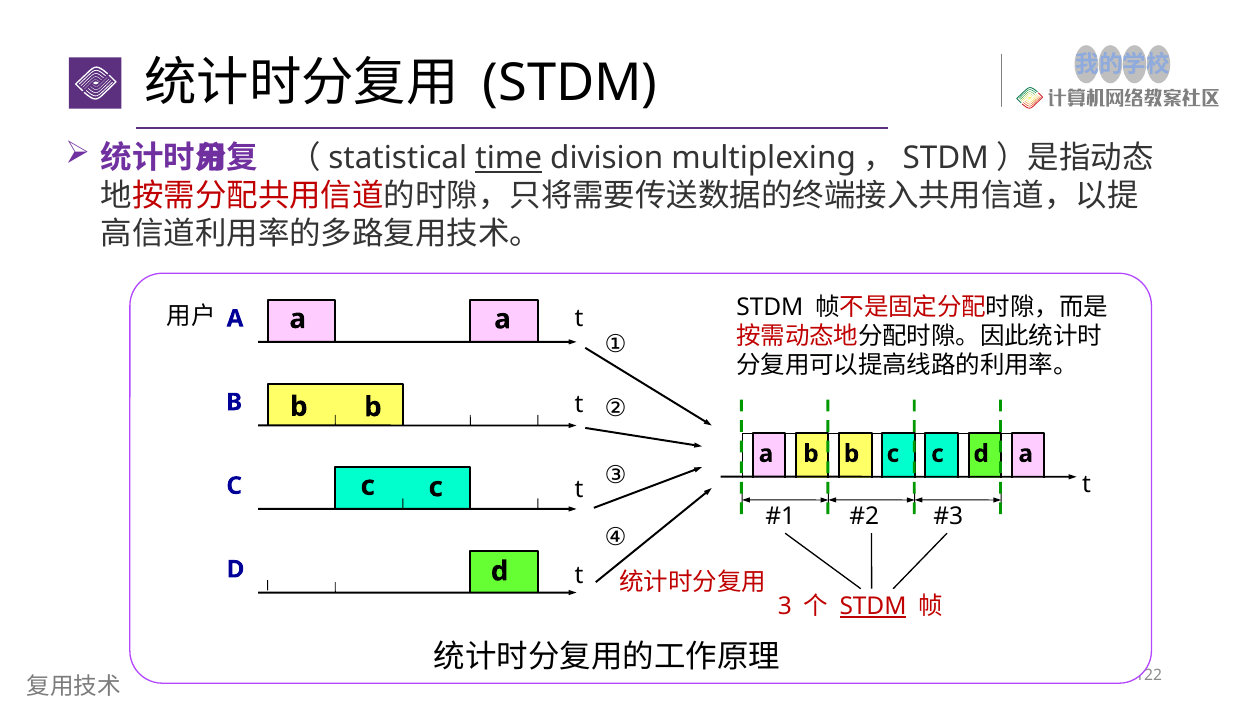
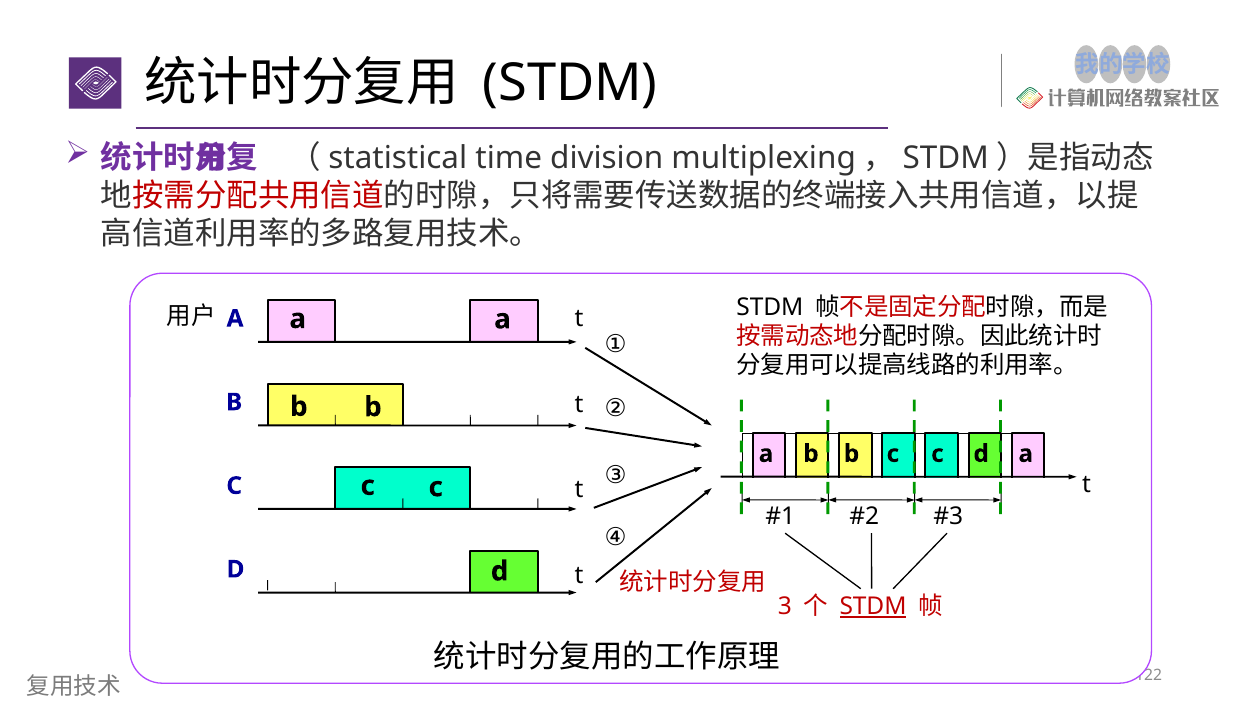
time underline: present -> none (509, 158)
